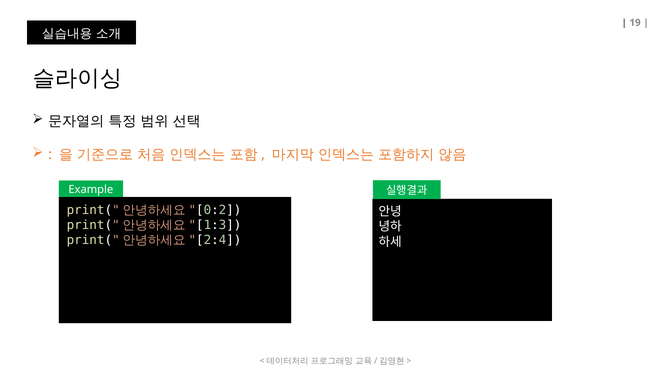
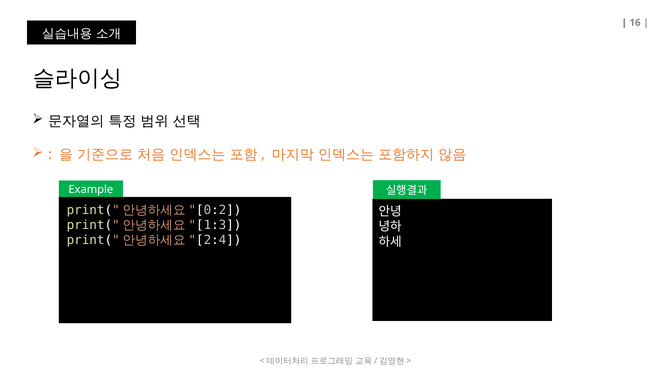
19: 19 -> 16 (635, 23)
